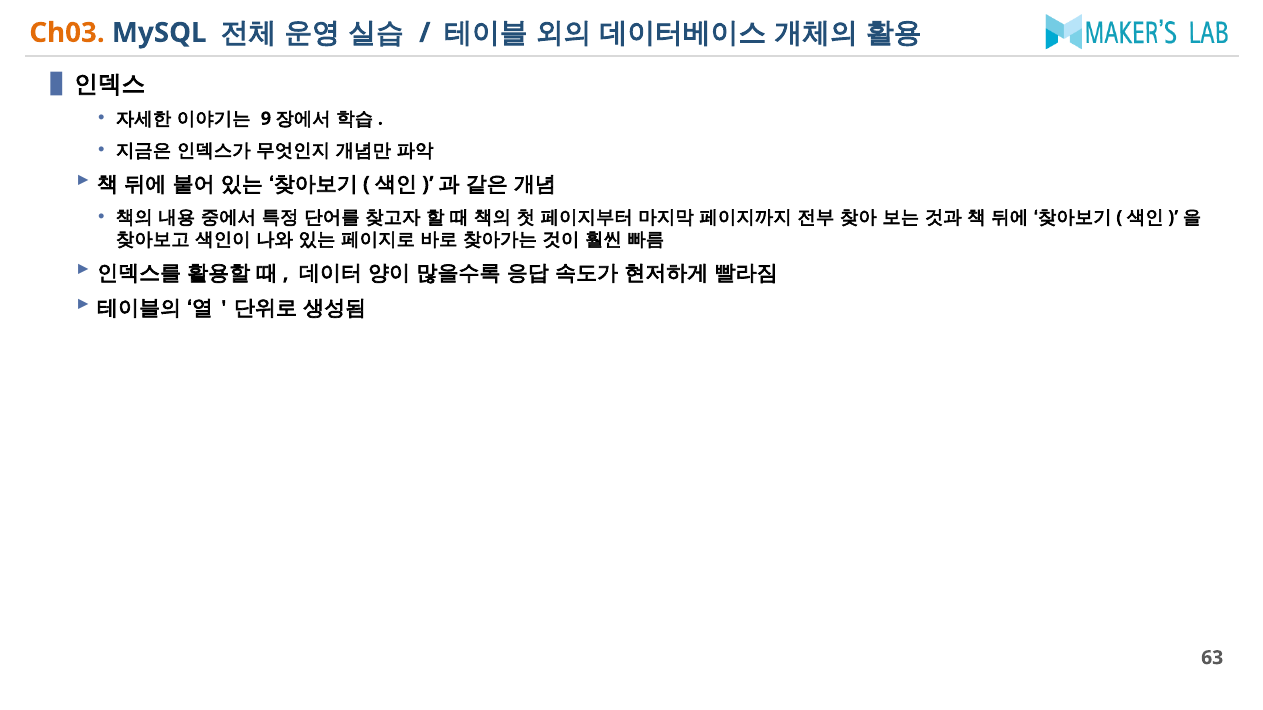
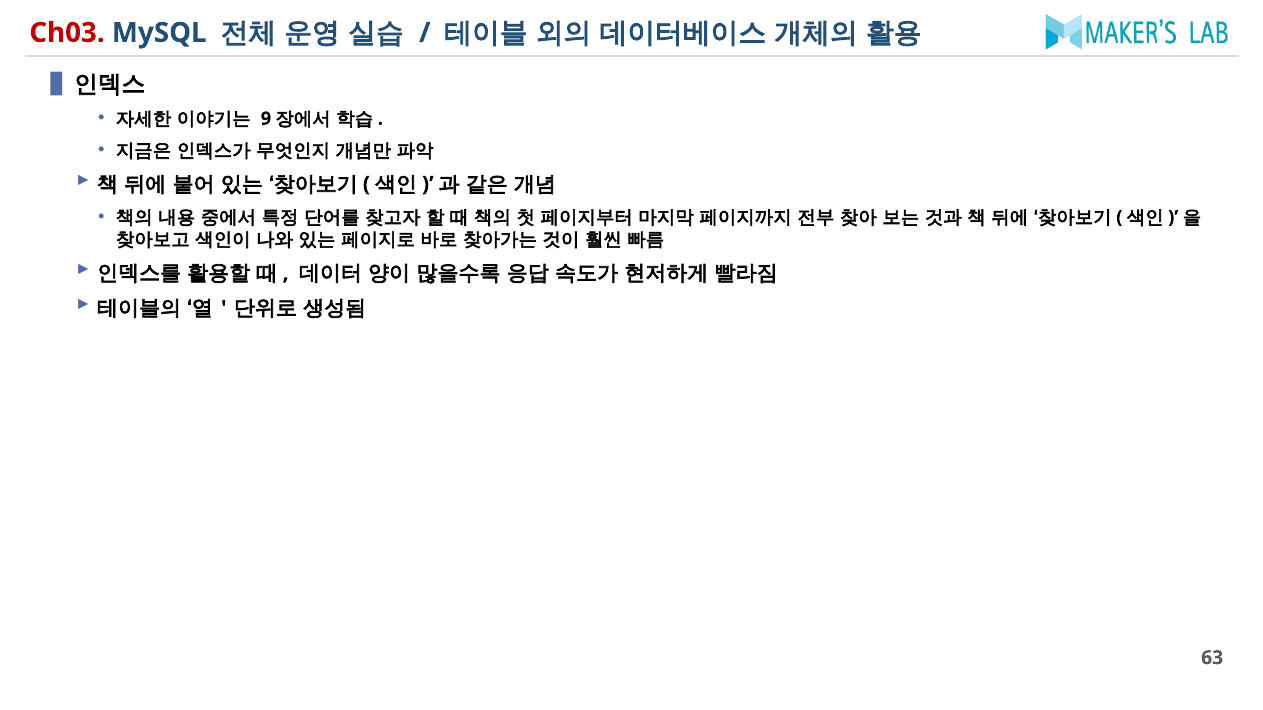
Ch03 colour: orange -> red (67, 33)
